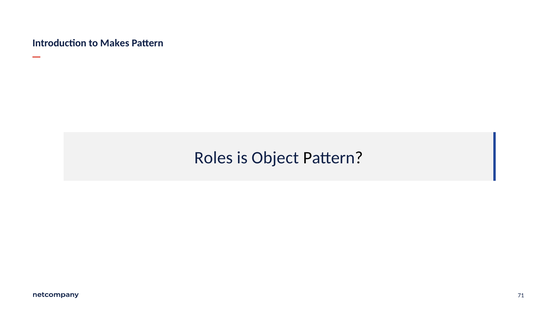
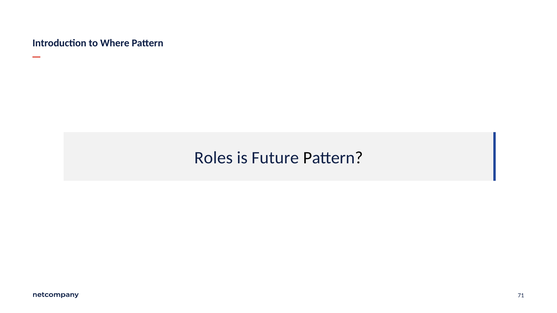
Makes: Makes -> Where (115, 43)
Object: Object -> Future (275, 158)
